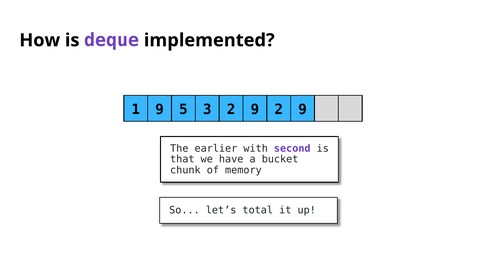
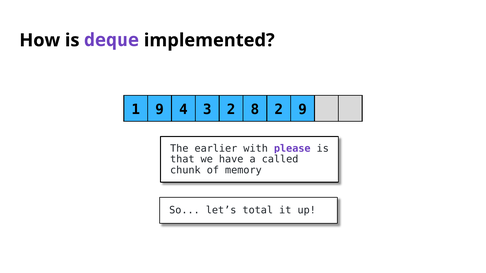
5: 5 -> 4 (183, 109)
3 2 9: 9 -> 8 (255, 109)
second: second -> please (292, 149)
bucket: bucket -> called (280, 159)
